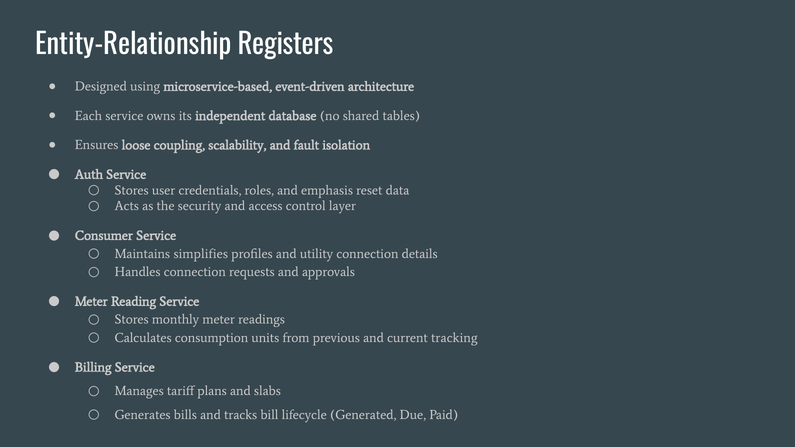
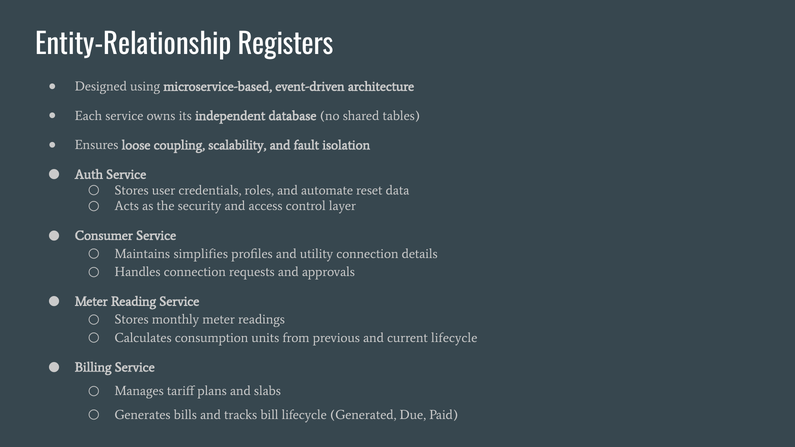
emphasis: emphasis -> automate (327, 190)
current tracking: tracking -> lifecycle (454, 338)
